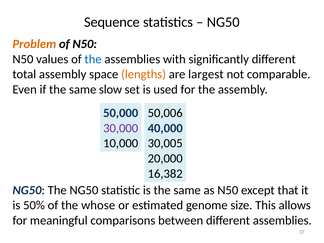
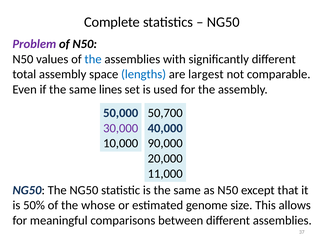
Sequence: Sequence -> Complete (112, 22)
Problem colour: orange -> purple (34, 44)
lengths colour: orange -> blue (144, 74)
slow: slow -> lines (111, 89)
50,006: 50,006 -> 50,700 (165, 113)
30,005: 30,005 -> 90,000 (165, 143)
16,382: 16,382 -> 11,000 (165, 174)
